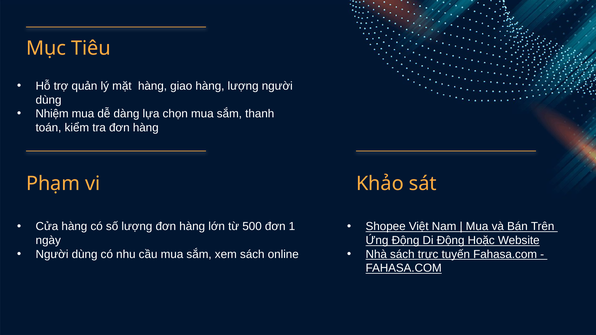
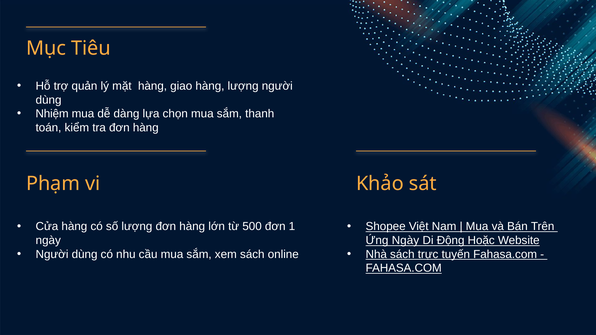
Ứng Động: Động -> Ngày (405, 241)
